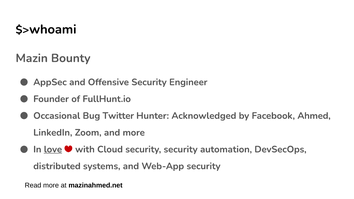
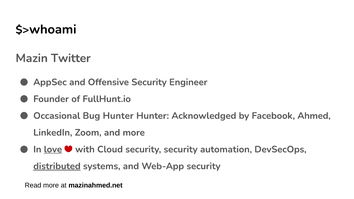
Bounty: Bounty -> Twitter (71, 58)
Bug Twitter: Twitter -> Hunter (118, 116)
distributed underline: none -> present (57, 166)
